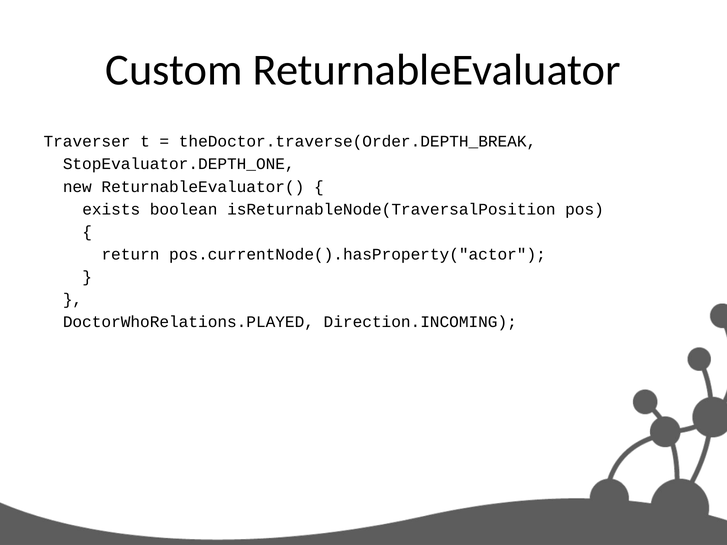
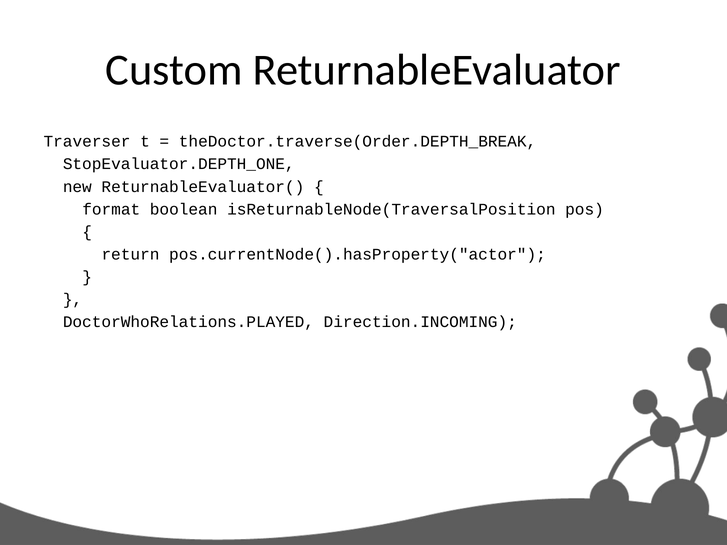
exists: exists -> format (111, 209)
